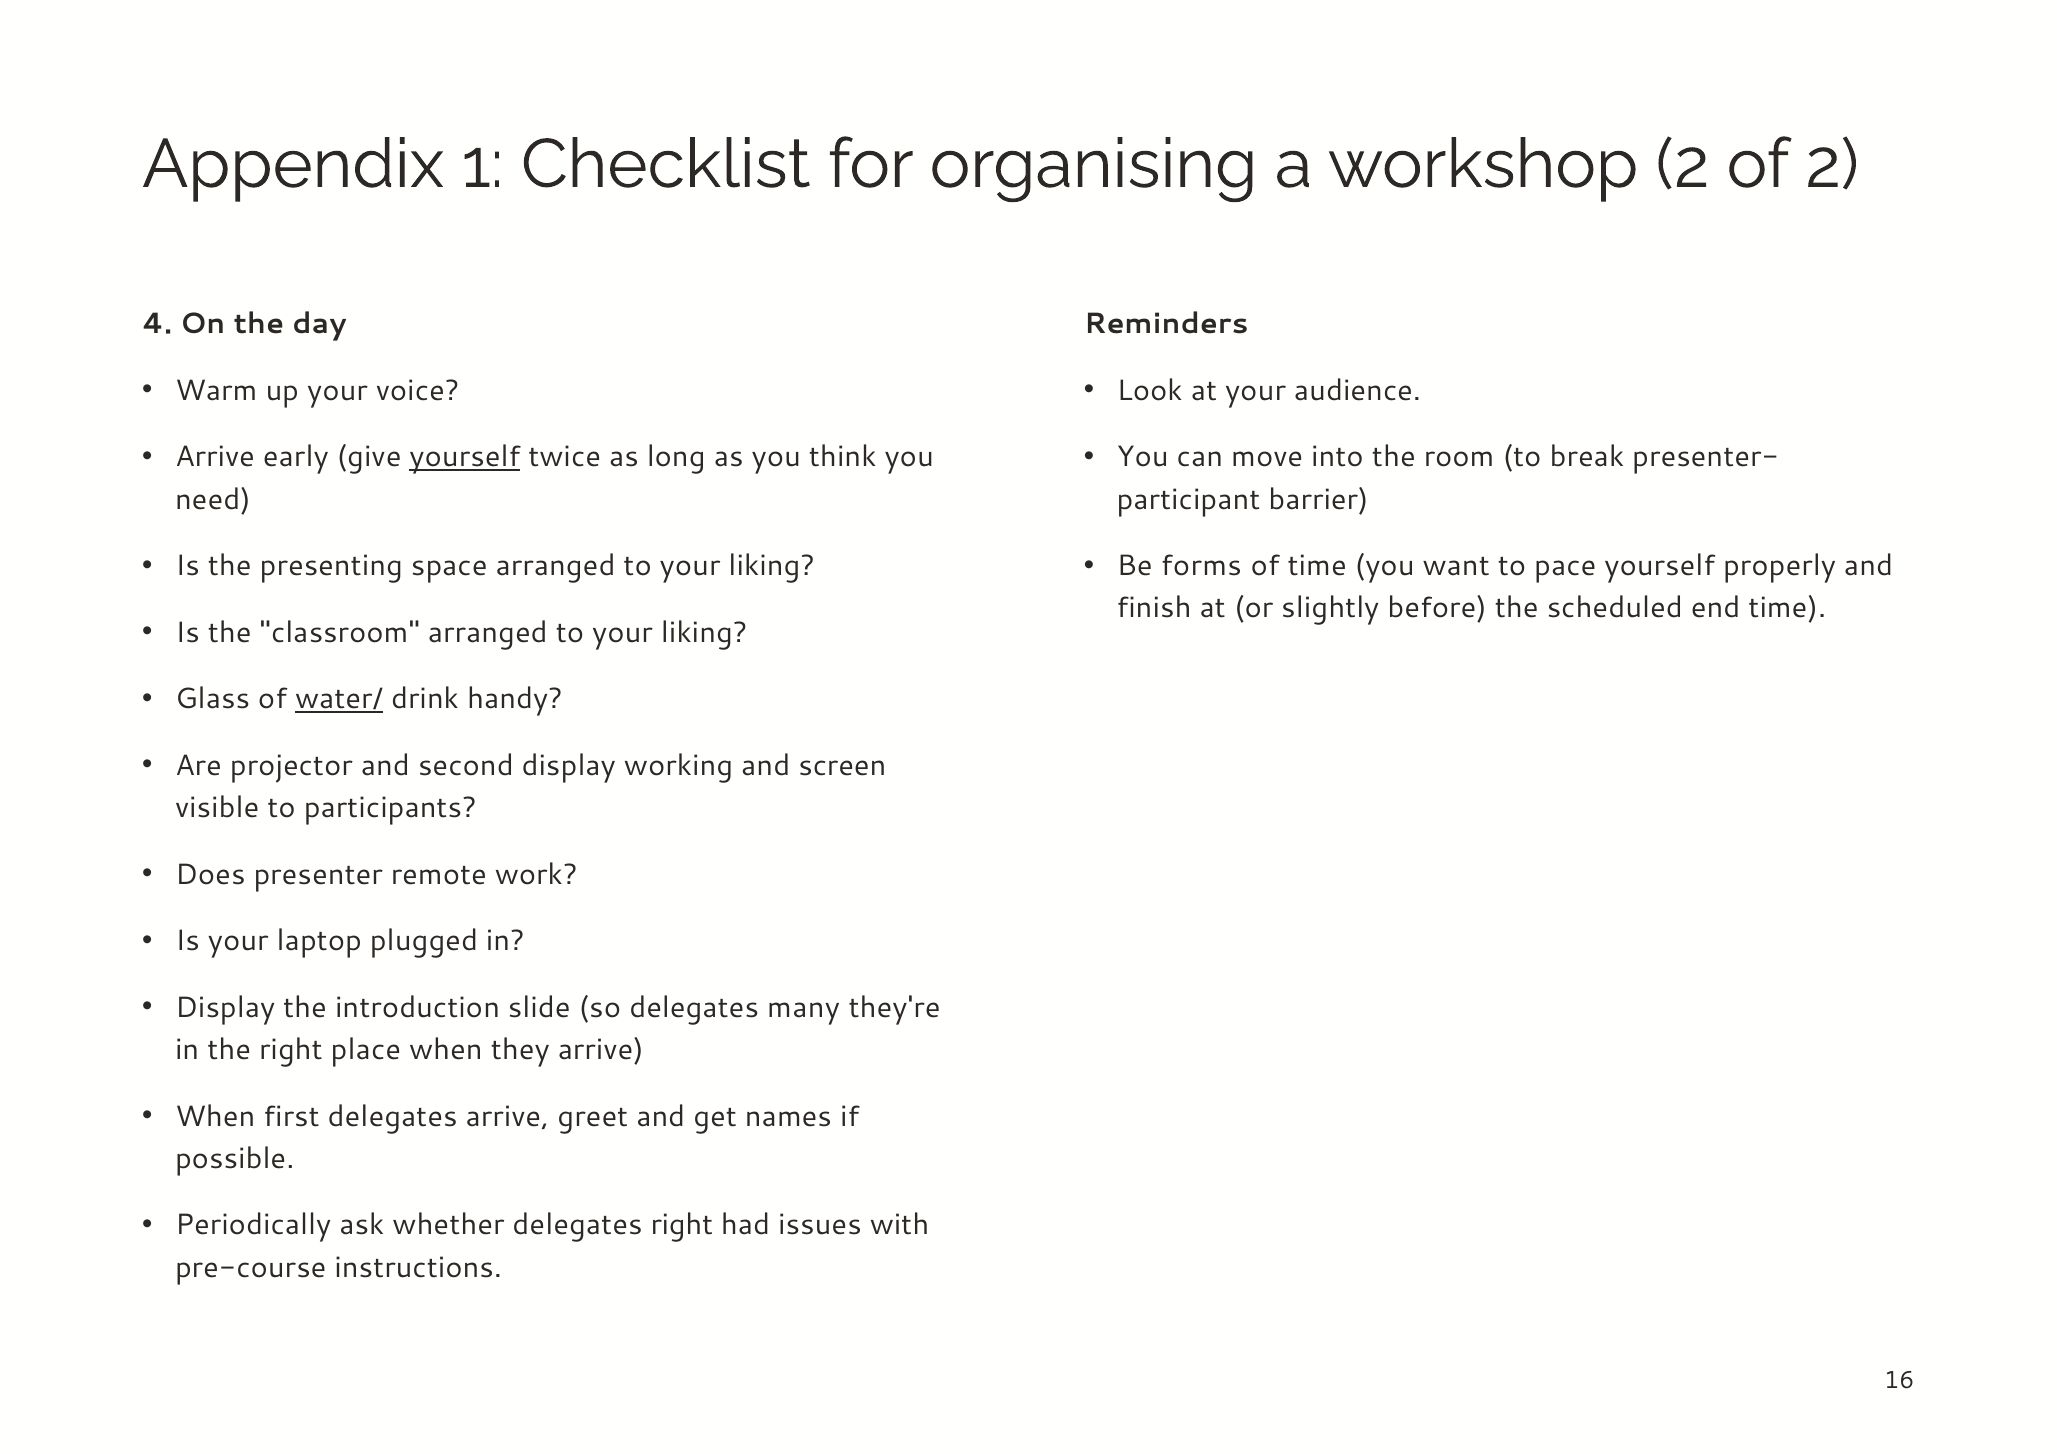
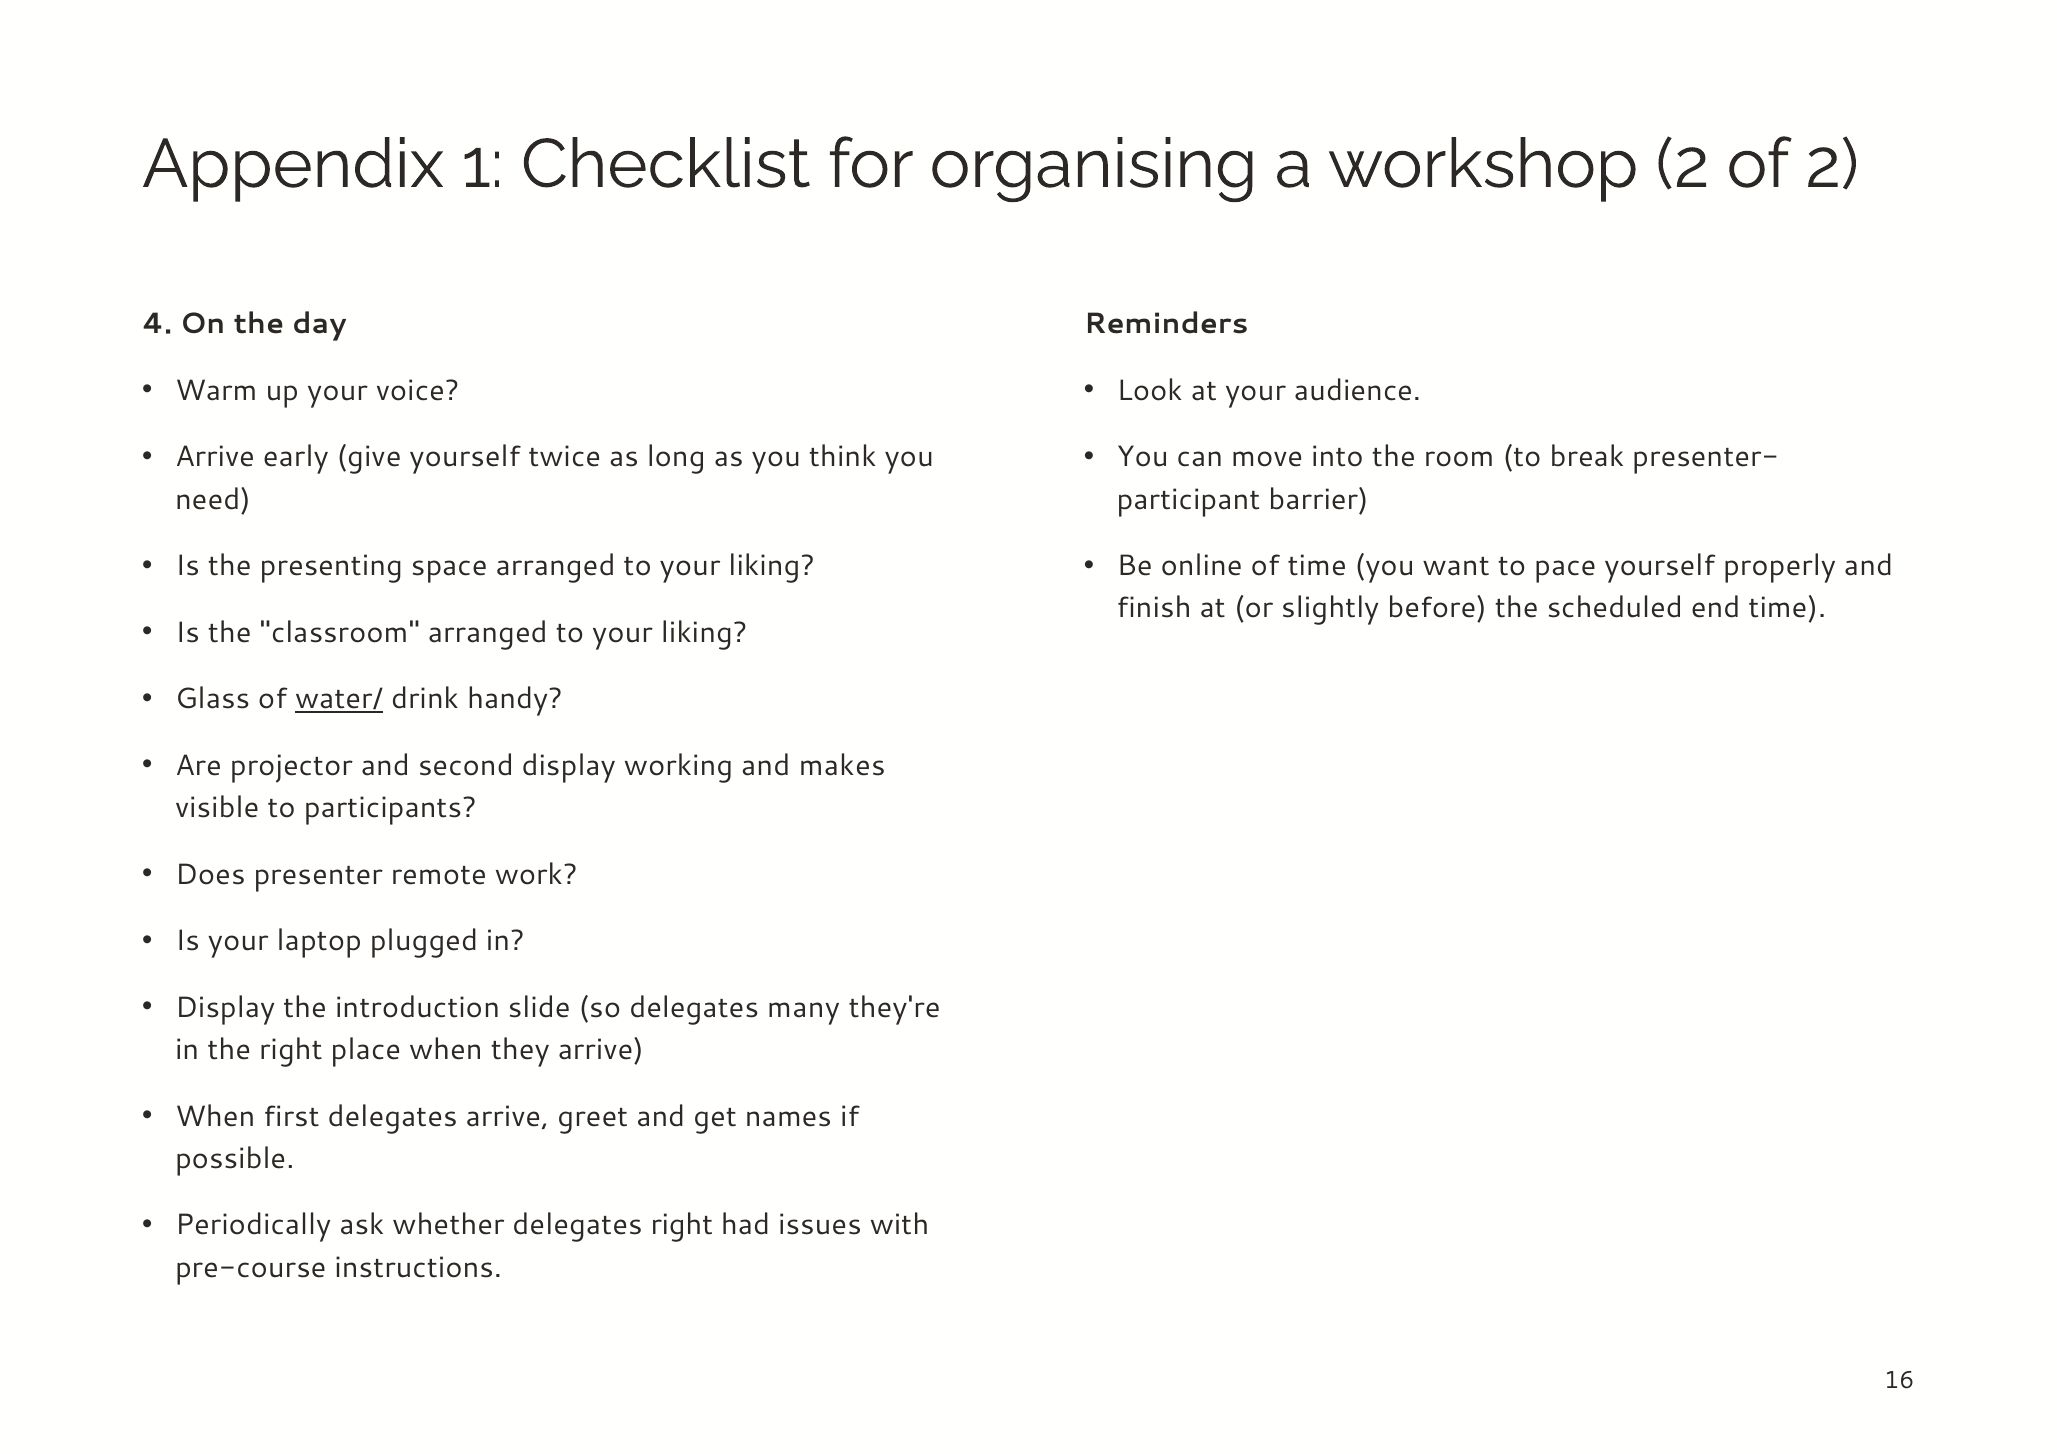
yourself underline: present -> none (465, 457)
forms: forms -> online (1202, 566)
screen: screen -> makes (842, 766)
